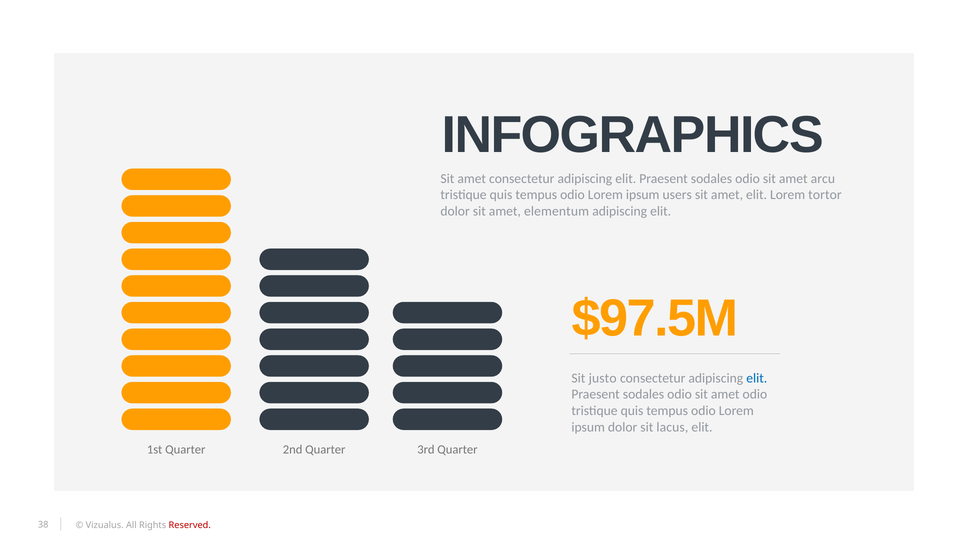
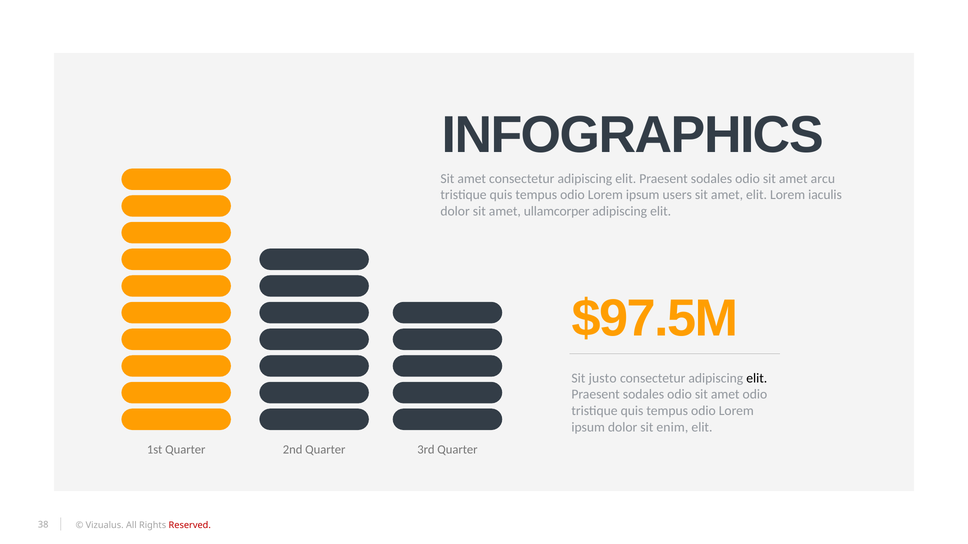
tortor: tortor -> iaculis (825, 195)
elementum: elementum -> ullamcorper (557, 211)
elit colour: blue -> black (757, 378)
lacus: lacus -> enim (672, 427)
